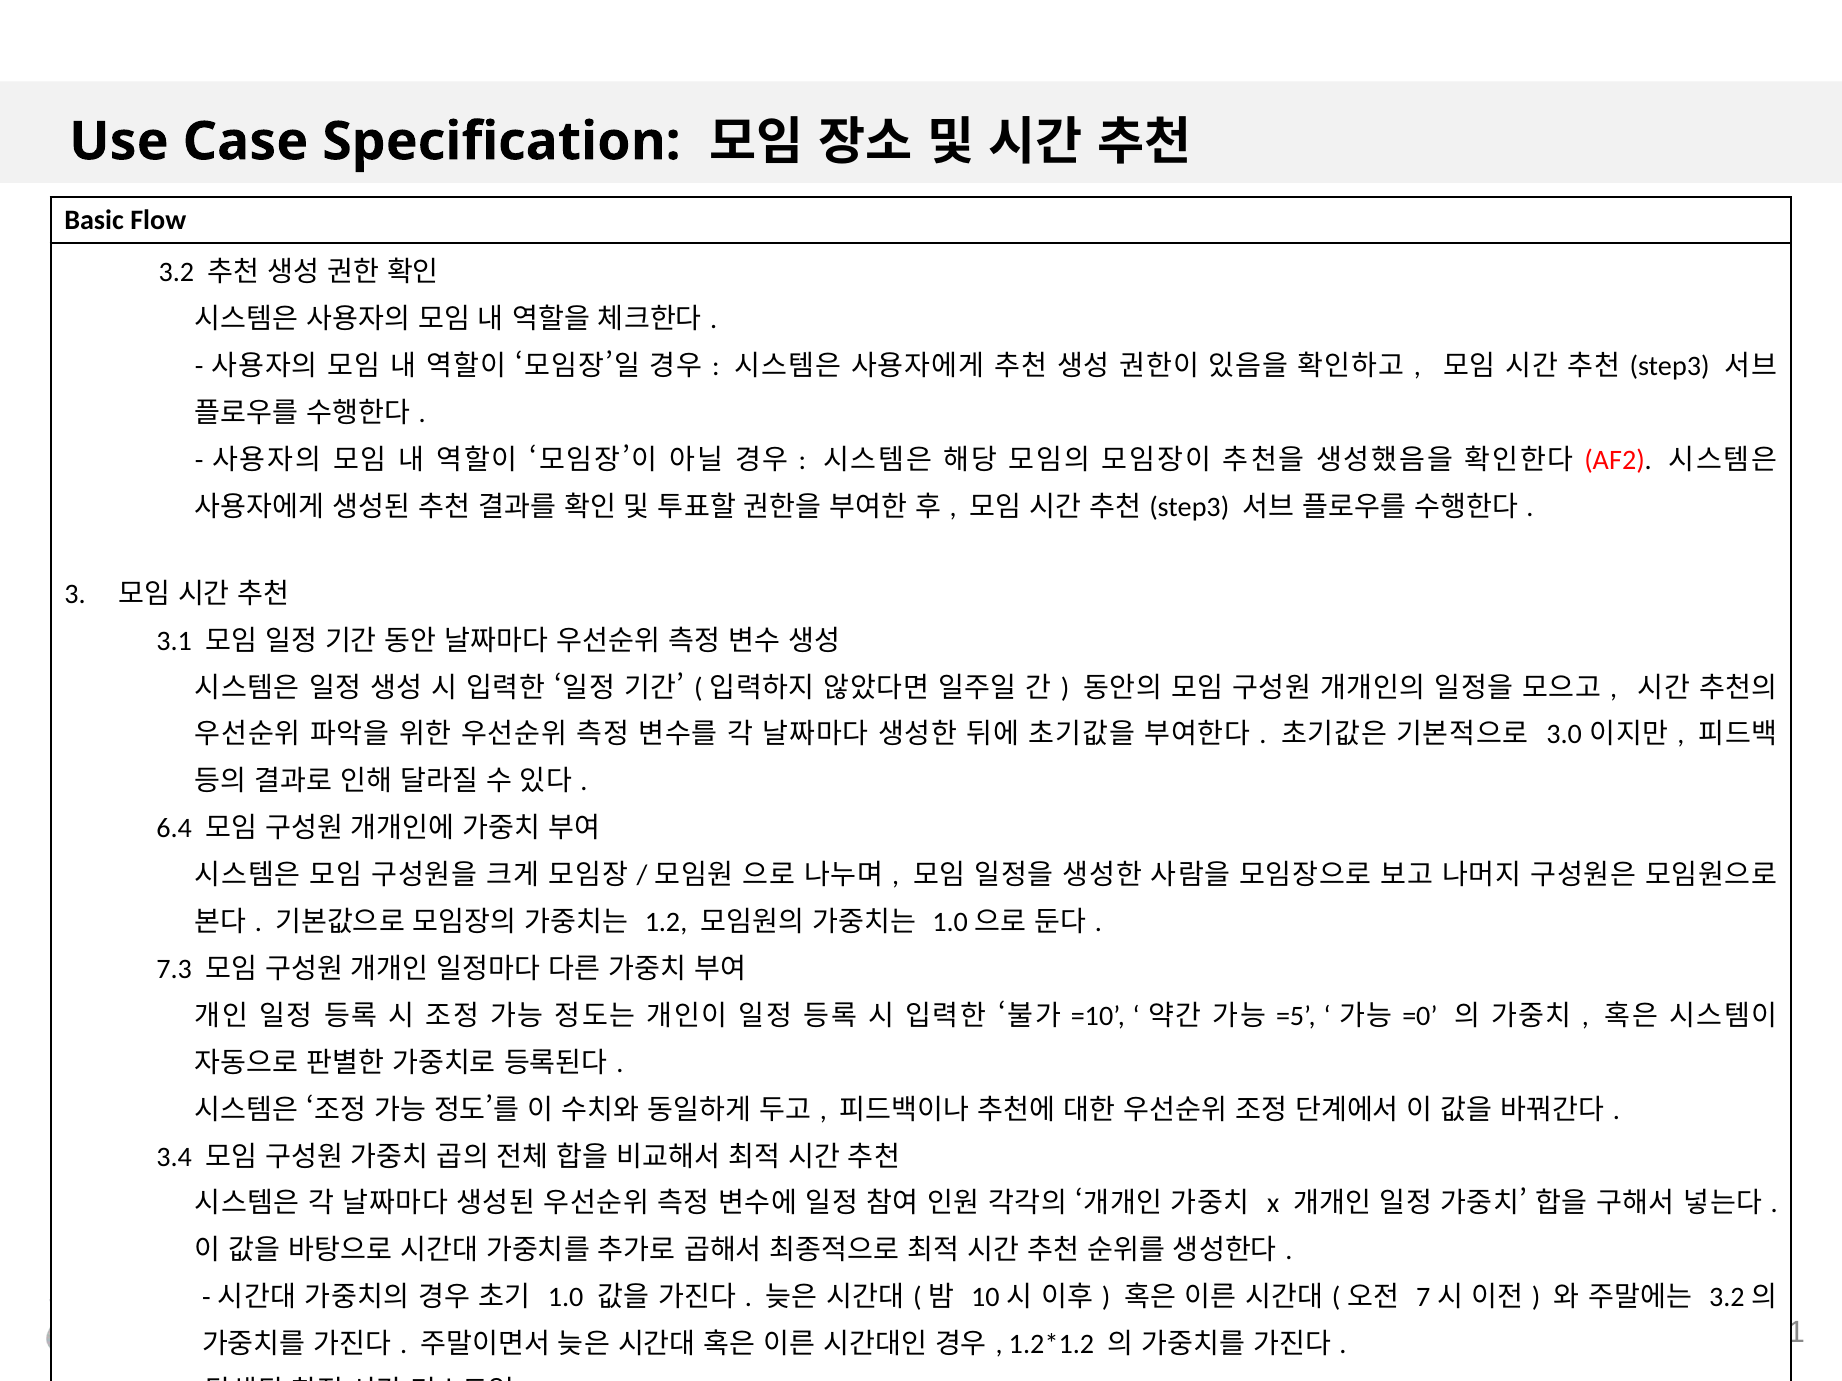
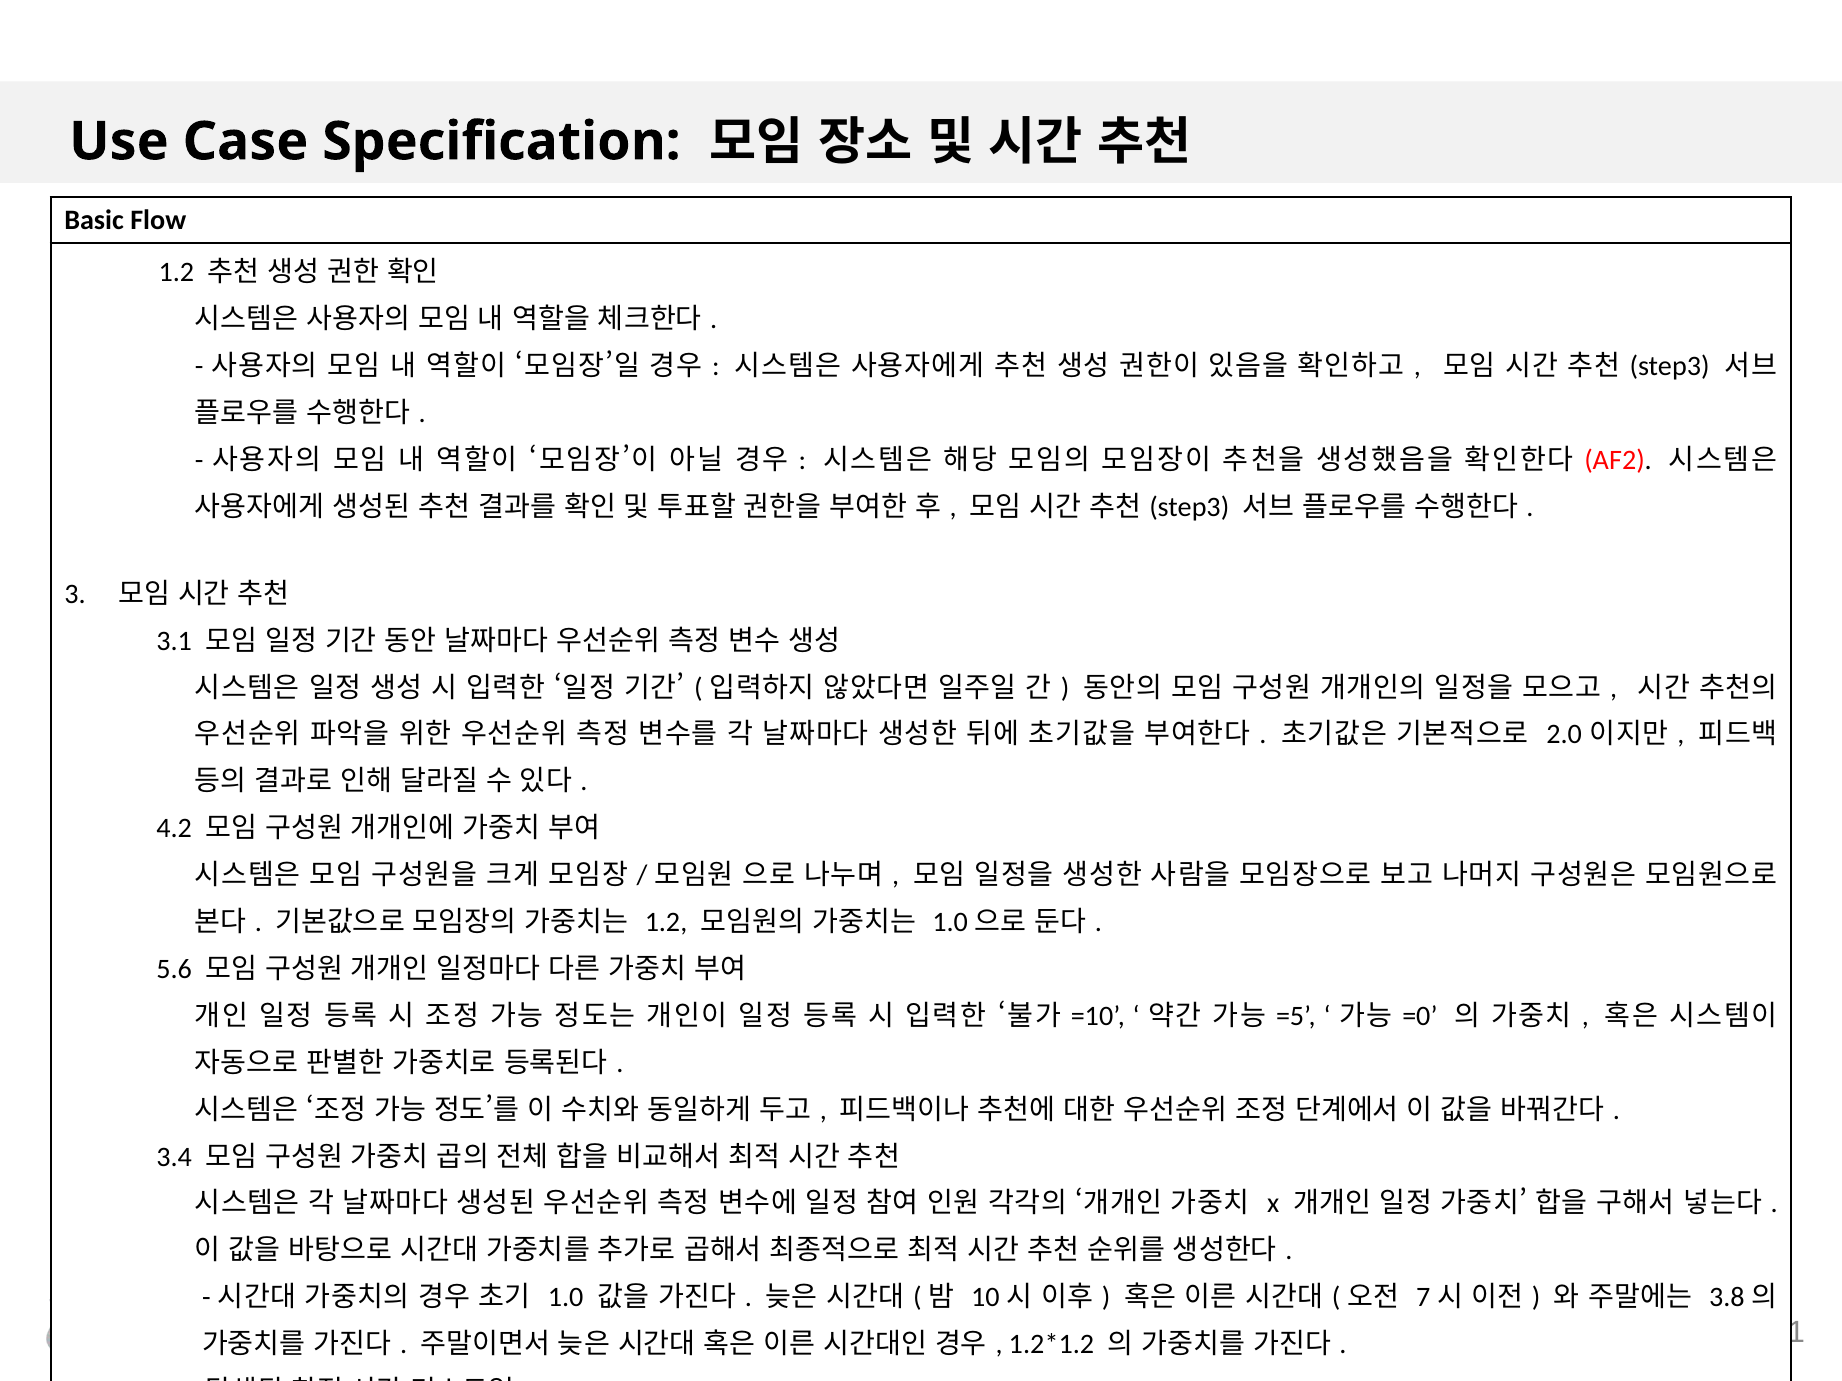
3.2: 3.2 -> 1.2 (176, 273)
3.0: 3.0 -> 2.0 (1564, 735)
6.4: 6.4 -> 4.2 (174, 829)
7.3: 7.3 -> 5.6 (174, 970)
3.2: 3.2 -> 3.8 (1727, 1298)
